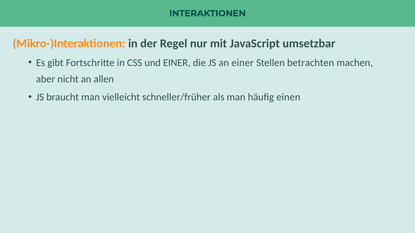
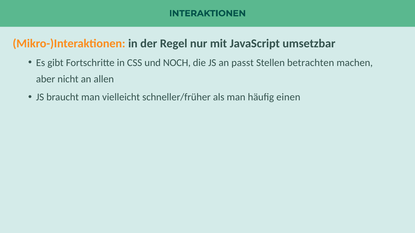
und EINER: EINER -> NOCH (177, 63)
an einer: einer -> passt (243, 63)
